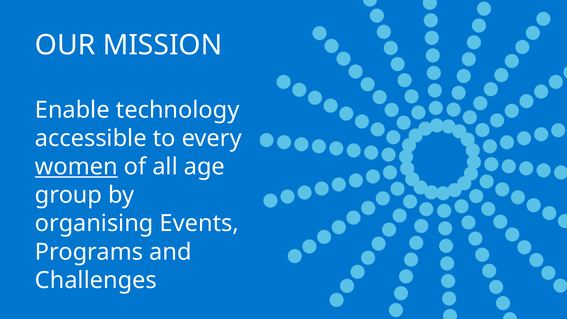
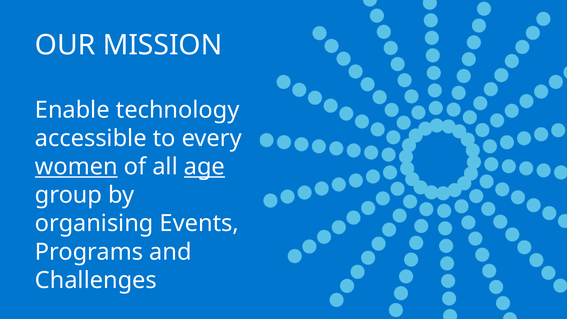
age underline: none -> present (204, 167)
